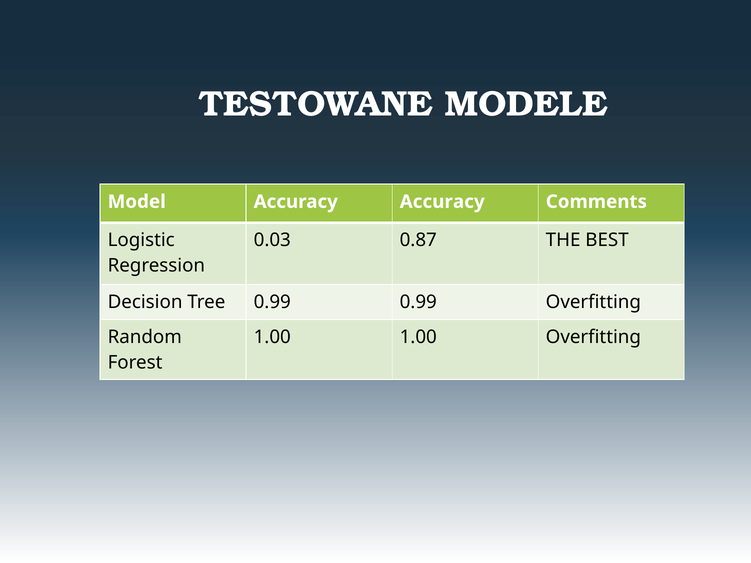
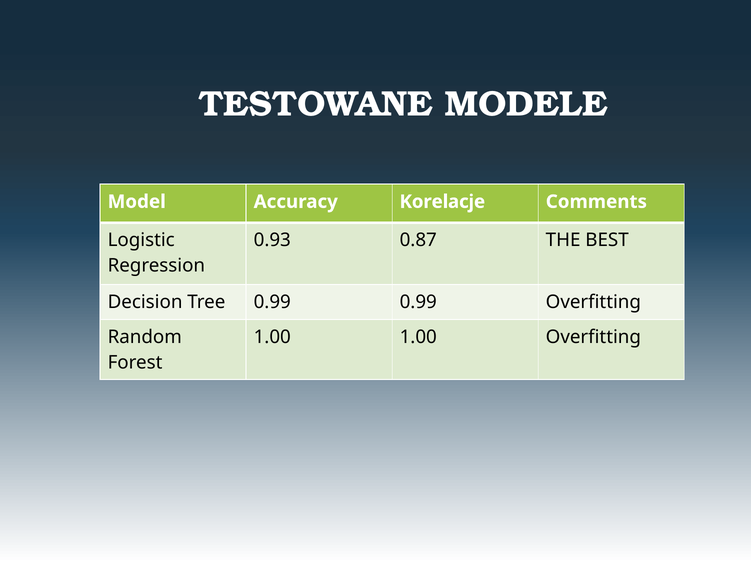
Accuracy Accuracy: Accuracy -> Korelacje (442, 202)
0.03: 0.03 -> 0.93 (272, 240)
